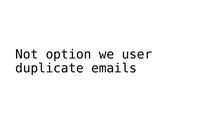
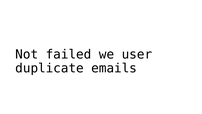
option: option -> failed (69, 54)
